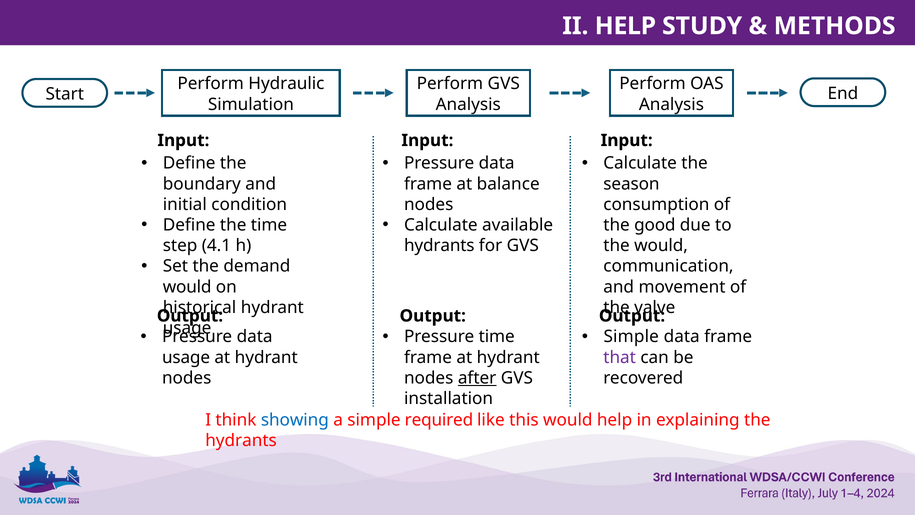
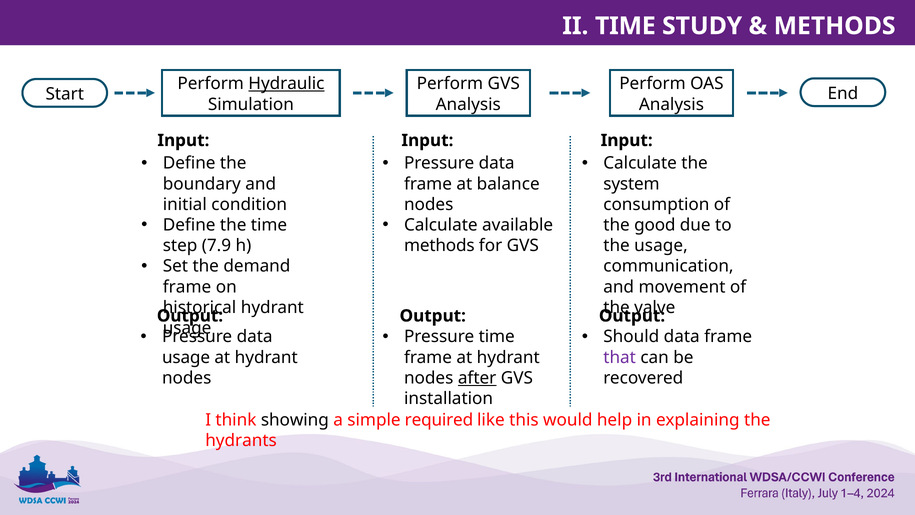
II HELP: HELP -> TIME (625, 26)
Hydraulic underline: none -> present (286, 84)
season: season -> system (631, 184)
4.1: 4.1 -> 7.9 (216, 246)
hydrants: hydrants -> methods (439, 246)
the would: would -> usage (661, 246)
would: would -> frame (187, 287)
Simple: Simple -> Should (631, 337)
showing colour: blue -> black (295, 420)
